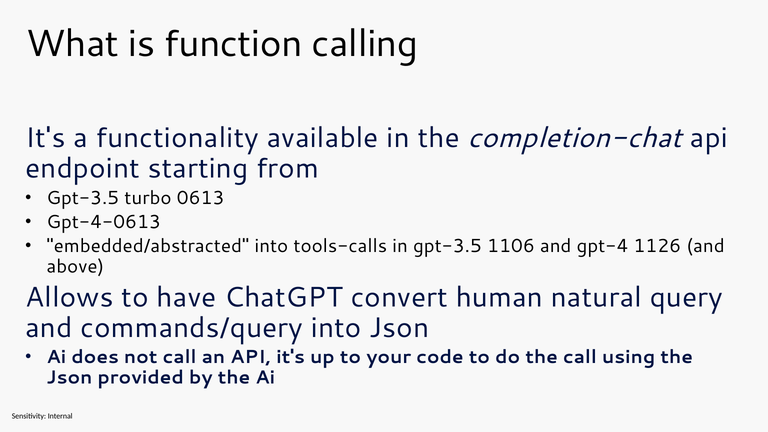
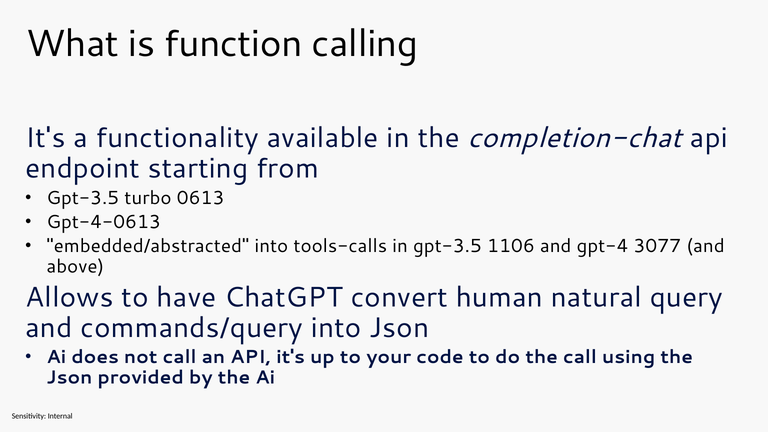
1126: 1126 -> 3077 (657, 246)
